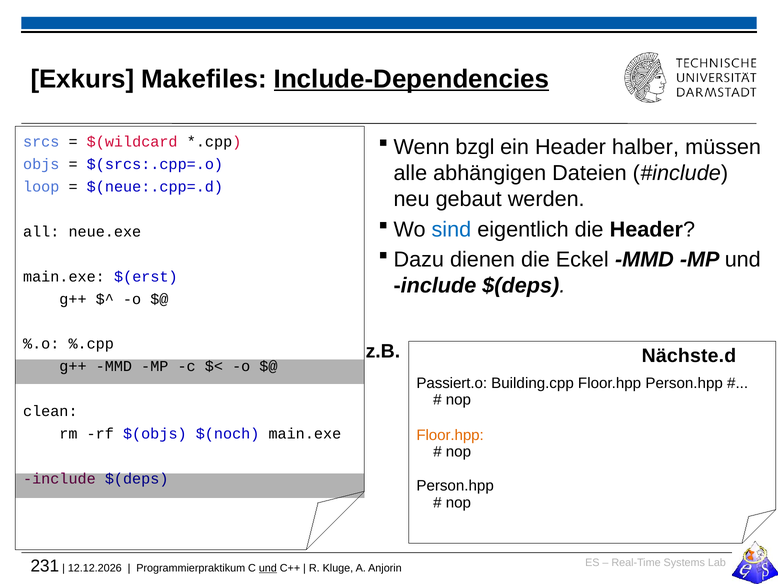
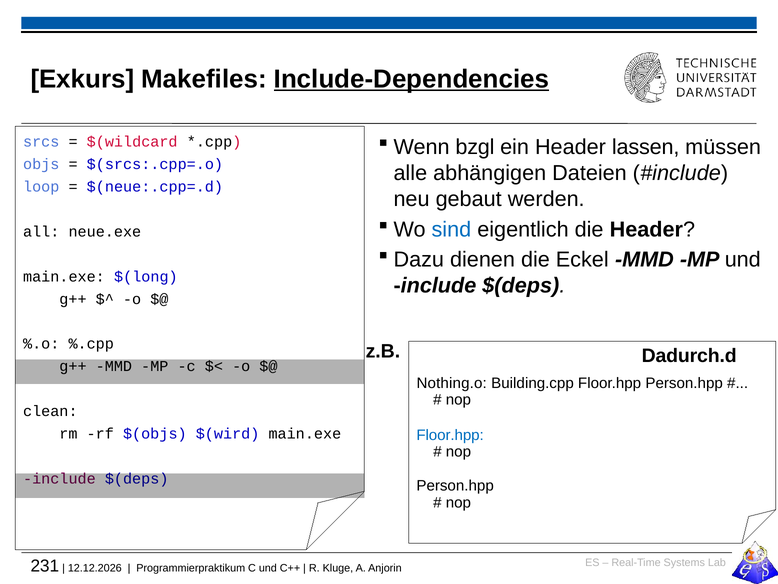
halber: halber -> lassen (646, 147)
$(erst: $(erst -> $(long (146, 276)
Nächste.d: Nächste.d -> Dadurch.d (689, 356)
Passiert.o: Passiert.o -> Nothing.o (452, 383)
Floor.hpp colour: orange -> blue (450, 435)
$(noch: $(noch -> $(wird (228, 433)
und underline: present -> none (268, 568)
